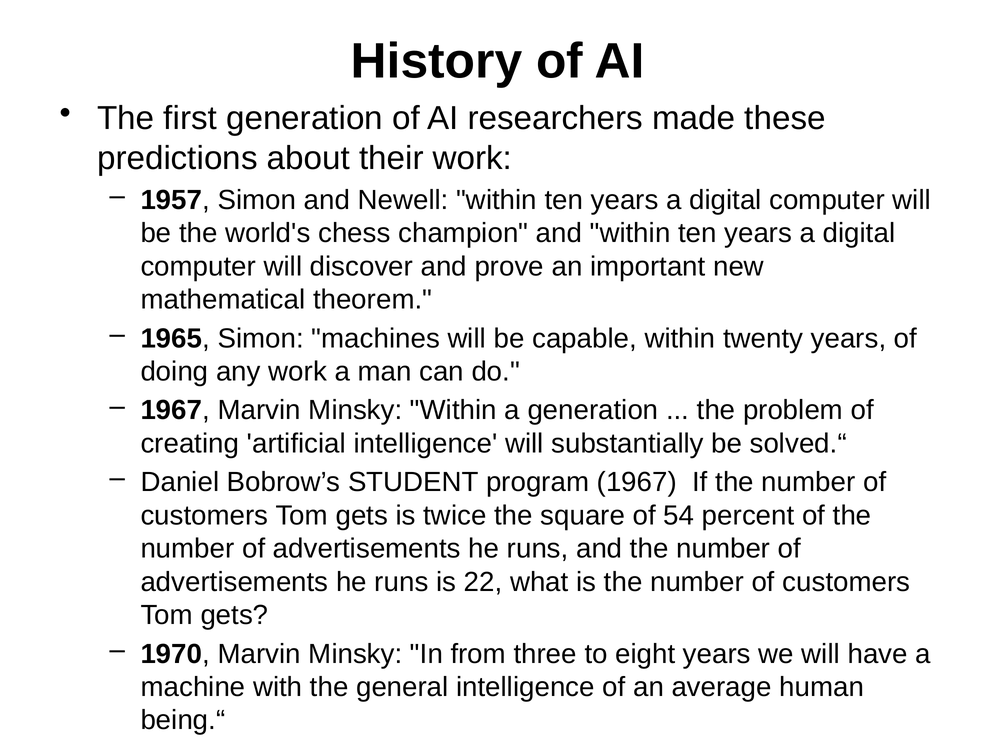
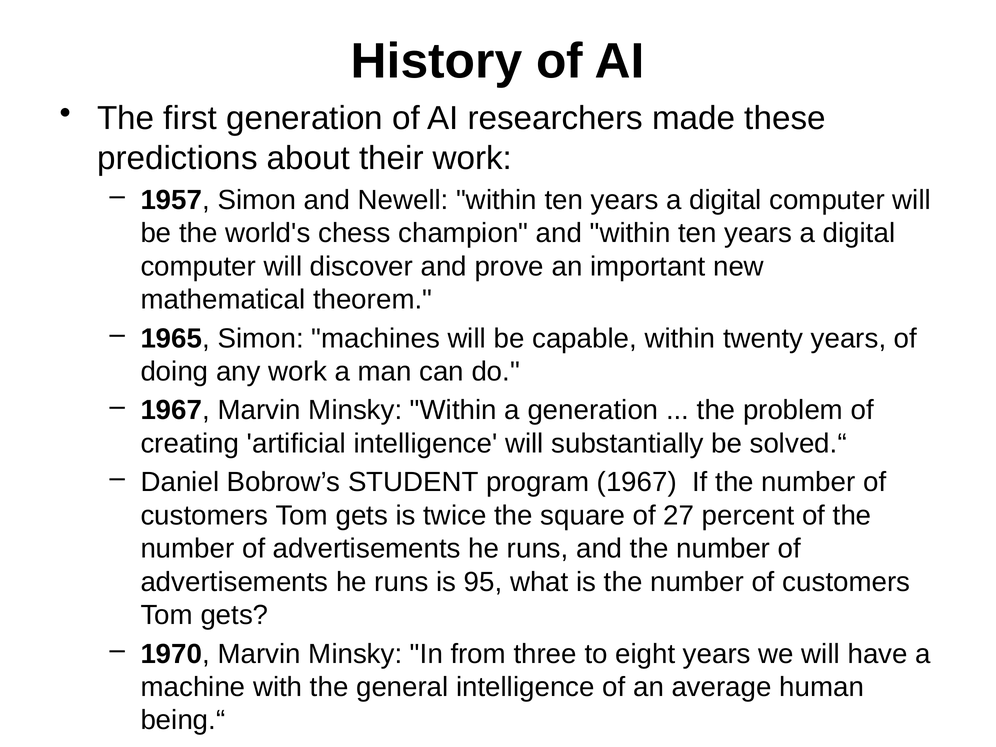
54: 54 -> 27 (679, 516)
22: 22 -> 95 (483, 582)
